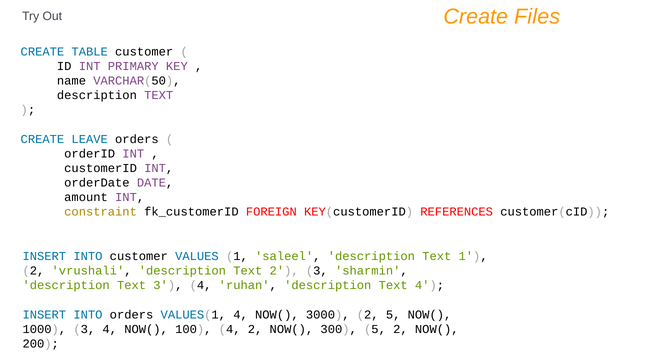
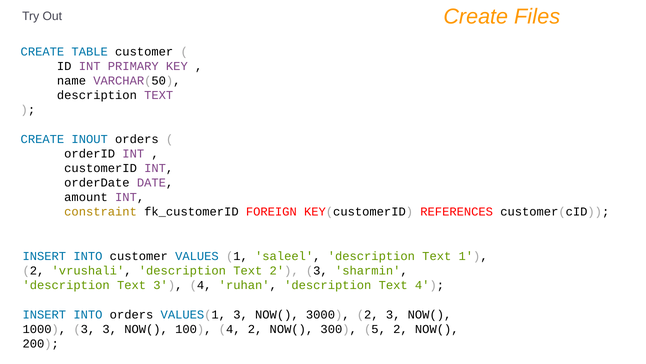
LEAVE: LEAVE -> INOUT (90, 139)
VALUES(1 4: 4 -> 3 (241, 314)
3000 2 5: 5 -> 3 (393, 314)
1000 3 4: 4 -> 3 (110, 329)
